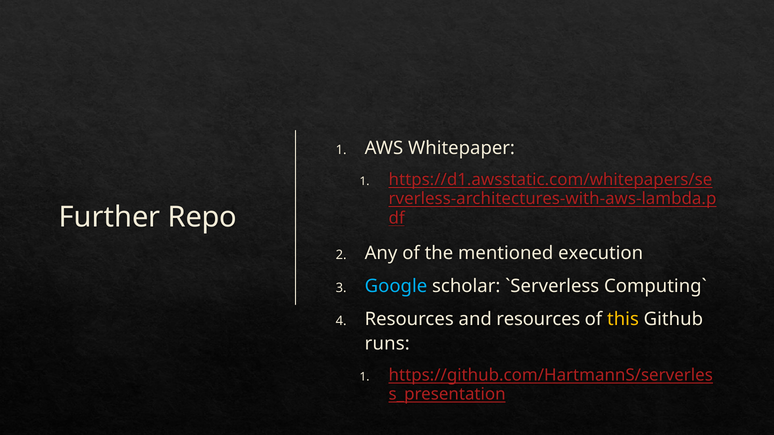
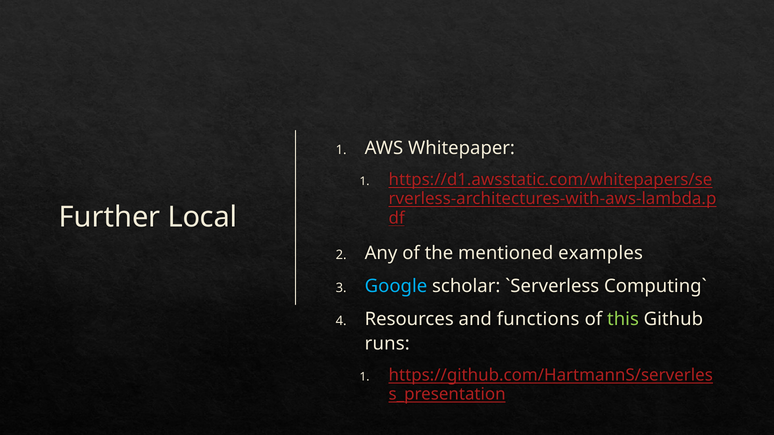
Repo: Repo -> Local (202, 217)
execution: execution -> examples (601, 253)
and resources: resources -> functions (538, 319)
this colour: yellow -> light green (623, 319)
